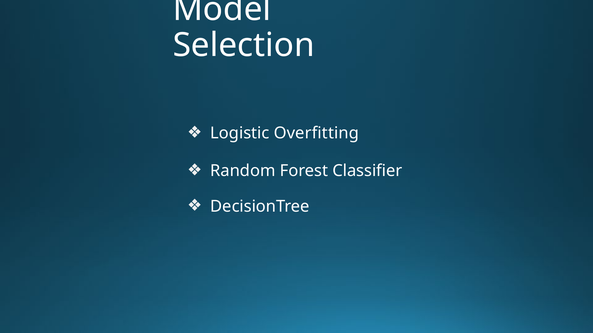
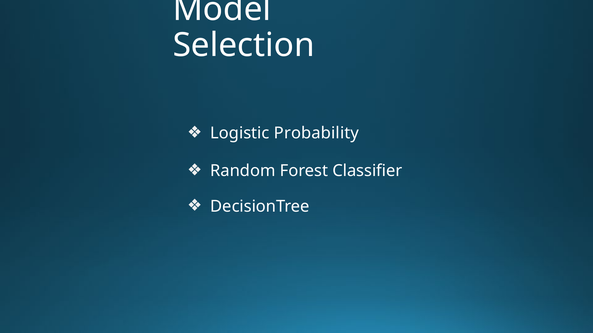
Overfitting: Overfitting -> Probability (316, 133)
